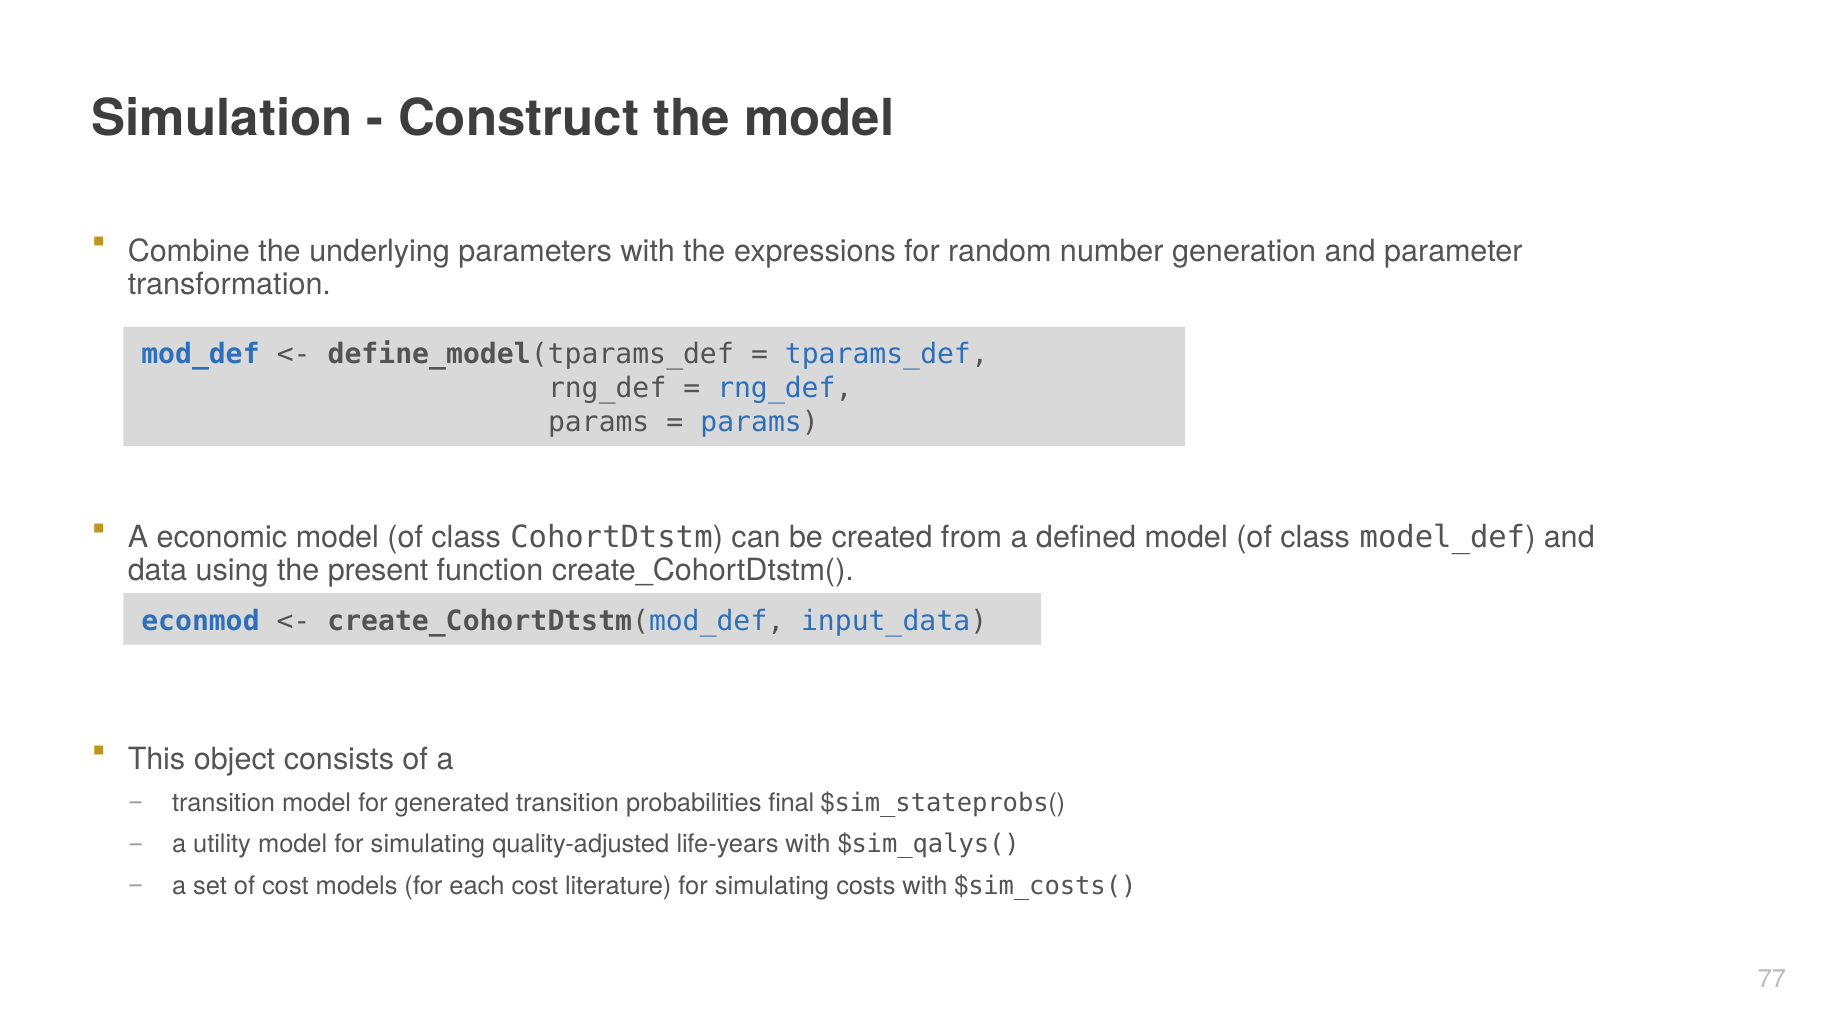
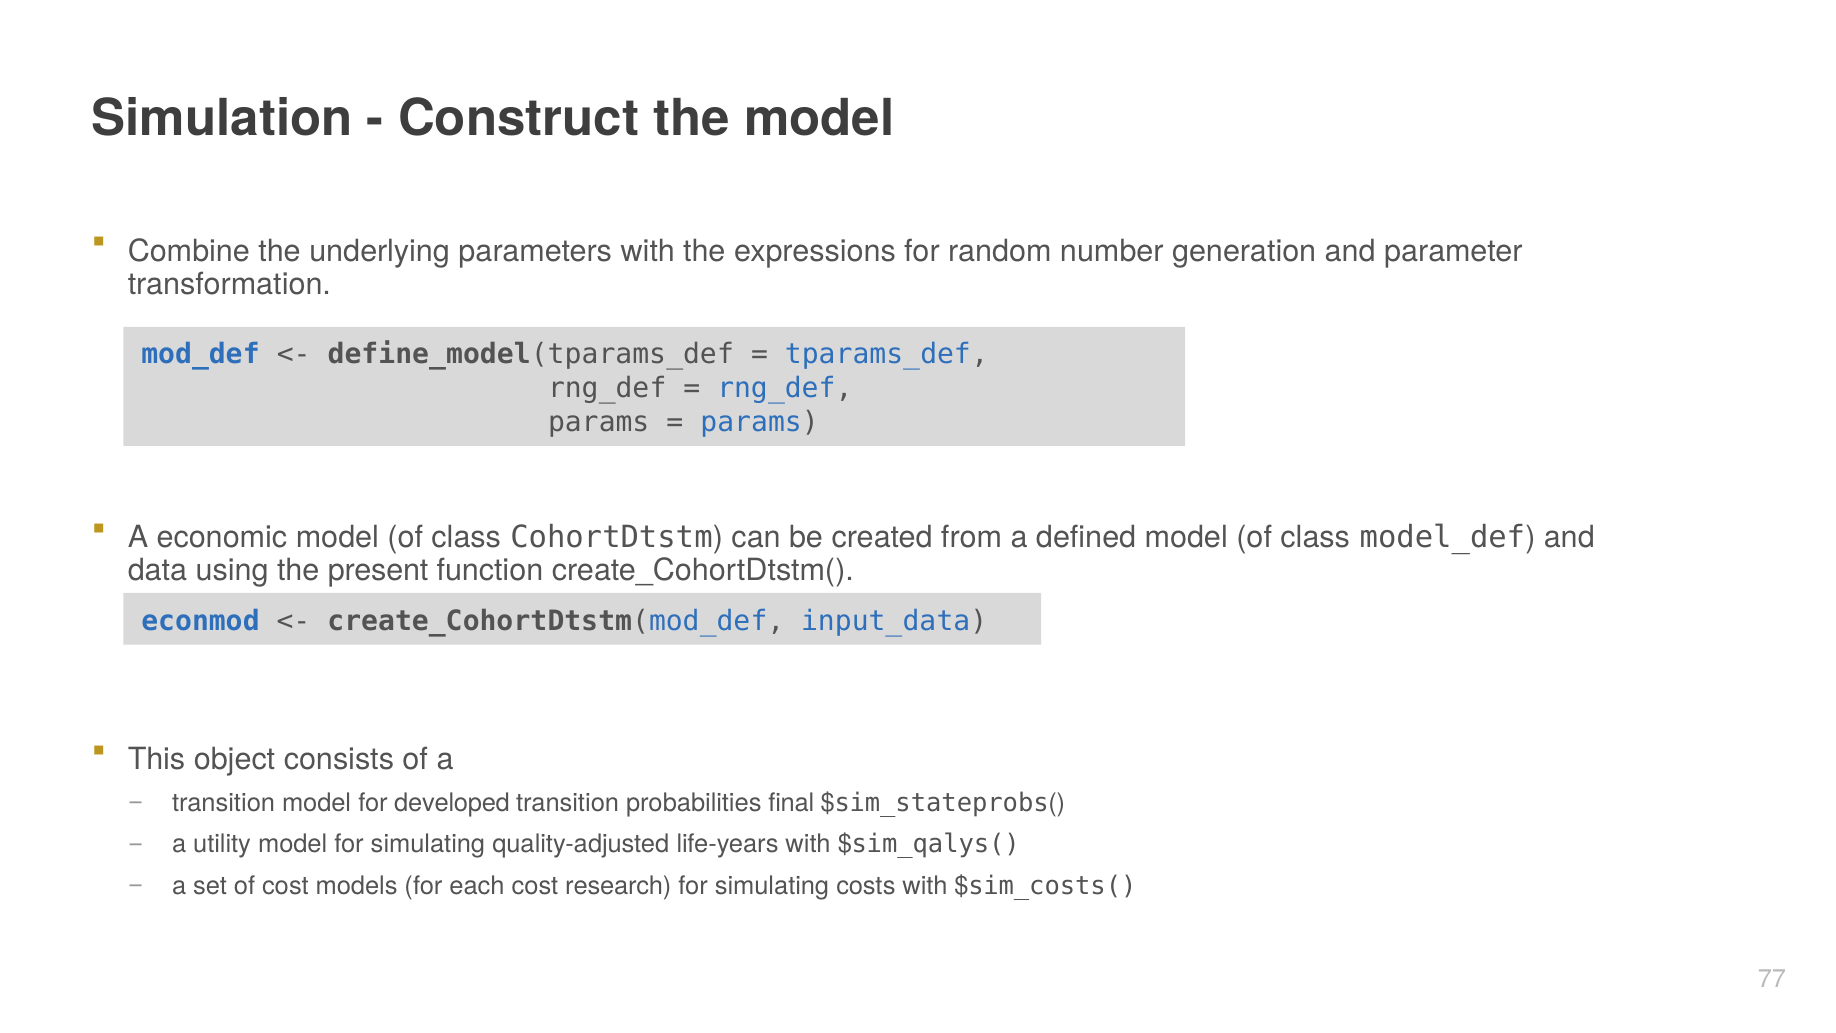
generated: generated -> developed (452, 803)
literature: literature -> research (618, 886)
